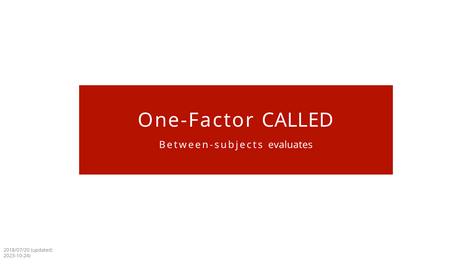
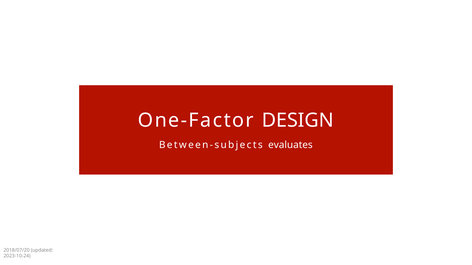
CALLED: CALLED -> DESIGN (298, 121)
